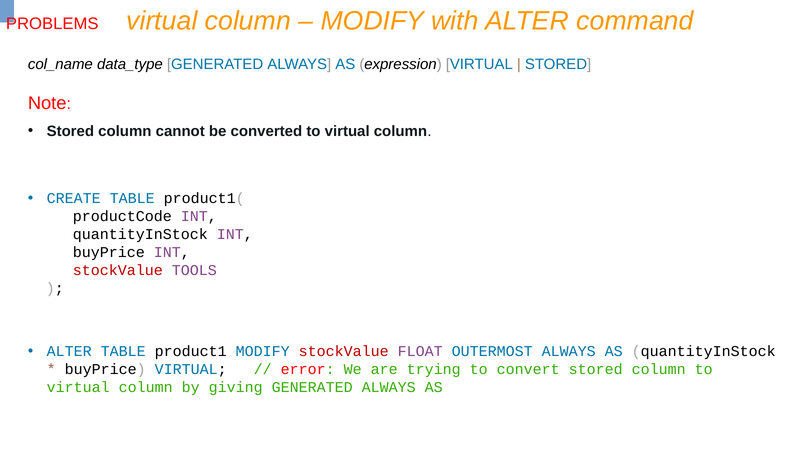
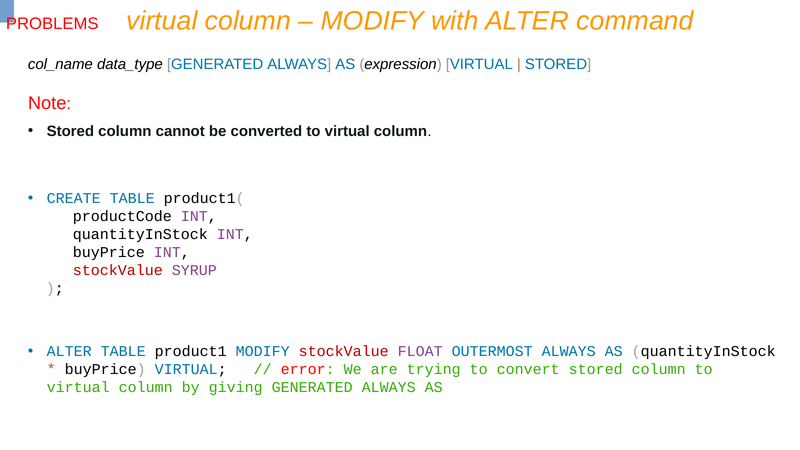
TOOLS: TOOLS -> SYRUP (194, 270)
